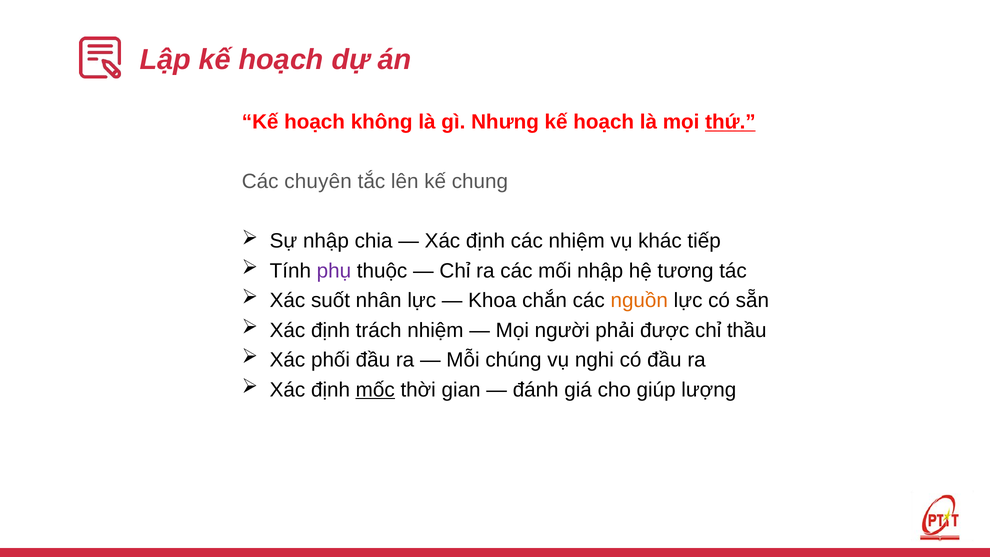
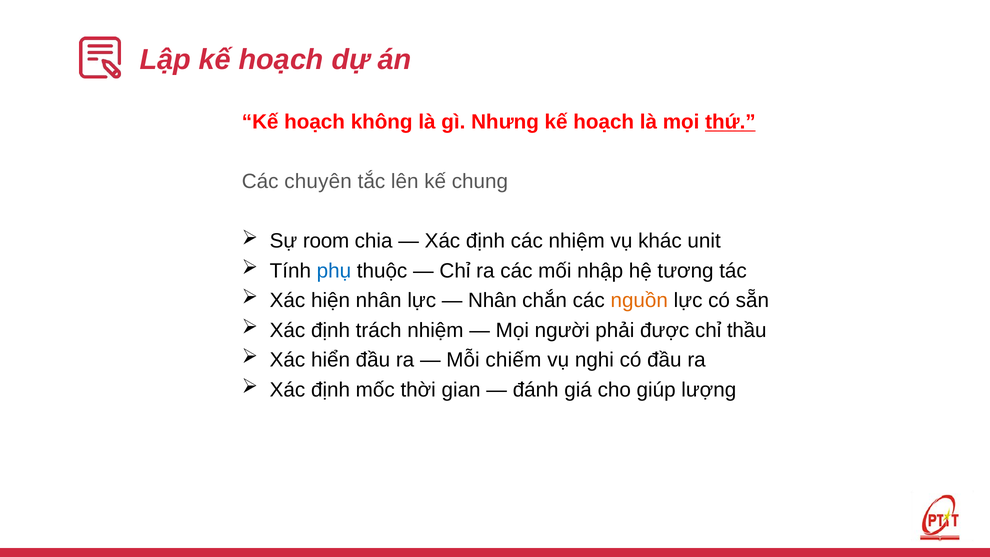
Sự nhập: nhập -> room (326, 241)
tiếp: tiếp -> unit (704, 241)
phụ colour: purple -> blue (334, 271)
suốt: suốt -> hiện (331, 300)
Khoa: Khoa -> Nhân (492, 300)
phối: phối -> hiển (331, 360)
chúng: chúng -> chiếm (513, 360)
mốc underline: present -> none (375, 390)
